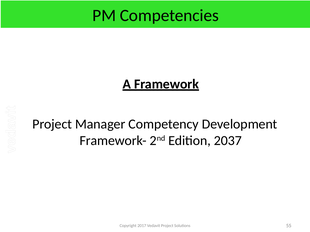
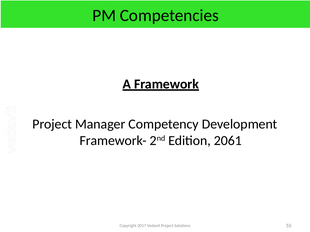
2037: 2037 -> 2061 (228, 141)
